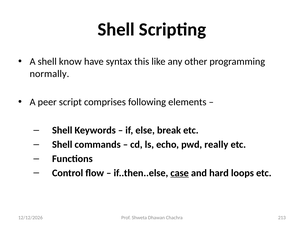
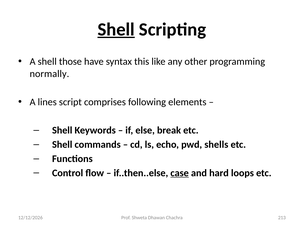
Shell underline: none -> present (116, 29)
know: know -> those (70, 62)
peer: peer -> lines (47, 102)
really: really -> shells (216, 145)
